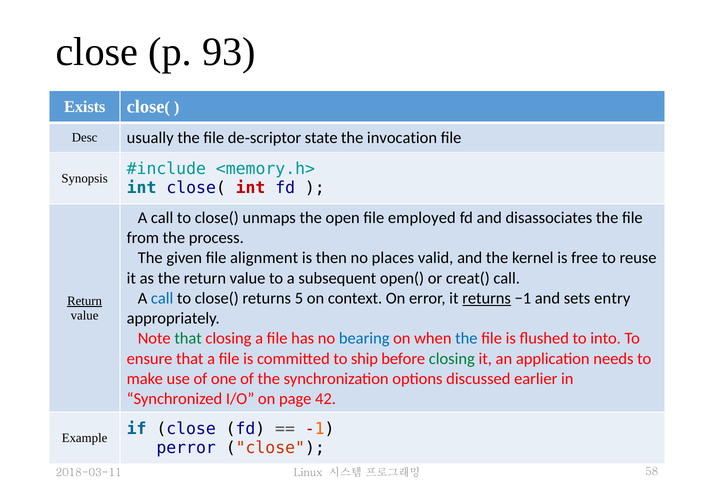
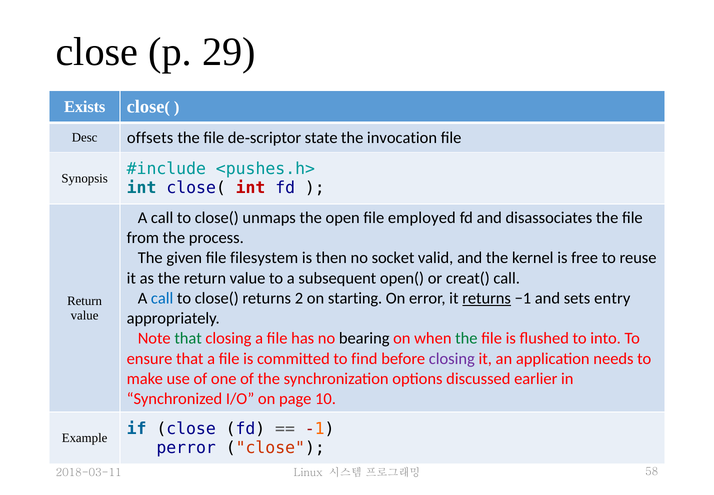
93: 93 -> 29 (229, 52)
usually: usually -> offsets (150, 138)
<memory.h>: <memory.h> -> <pushes.h> (265, 169)
alignment: alignment -> filesystem (264, 258)
places: places -> socket (393, 258)
5: 5 -> 2 (299, 298)
context: context -> starting (355, 298)
Return underline: present -> none (85, 301)
bearing colour: blue -> black (364, 338)
the colour: blue -> green (466, 338)
ship: ship -> find (364, 358)
closing colour: green -> purple (452, 358)
42: 42 -> 10 (326, 398)
